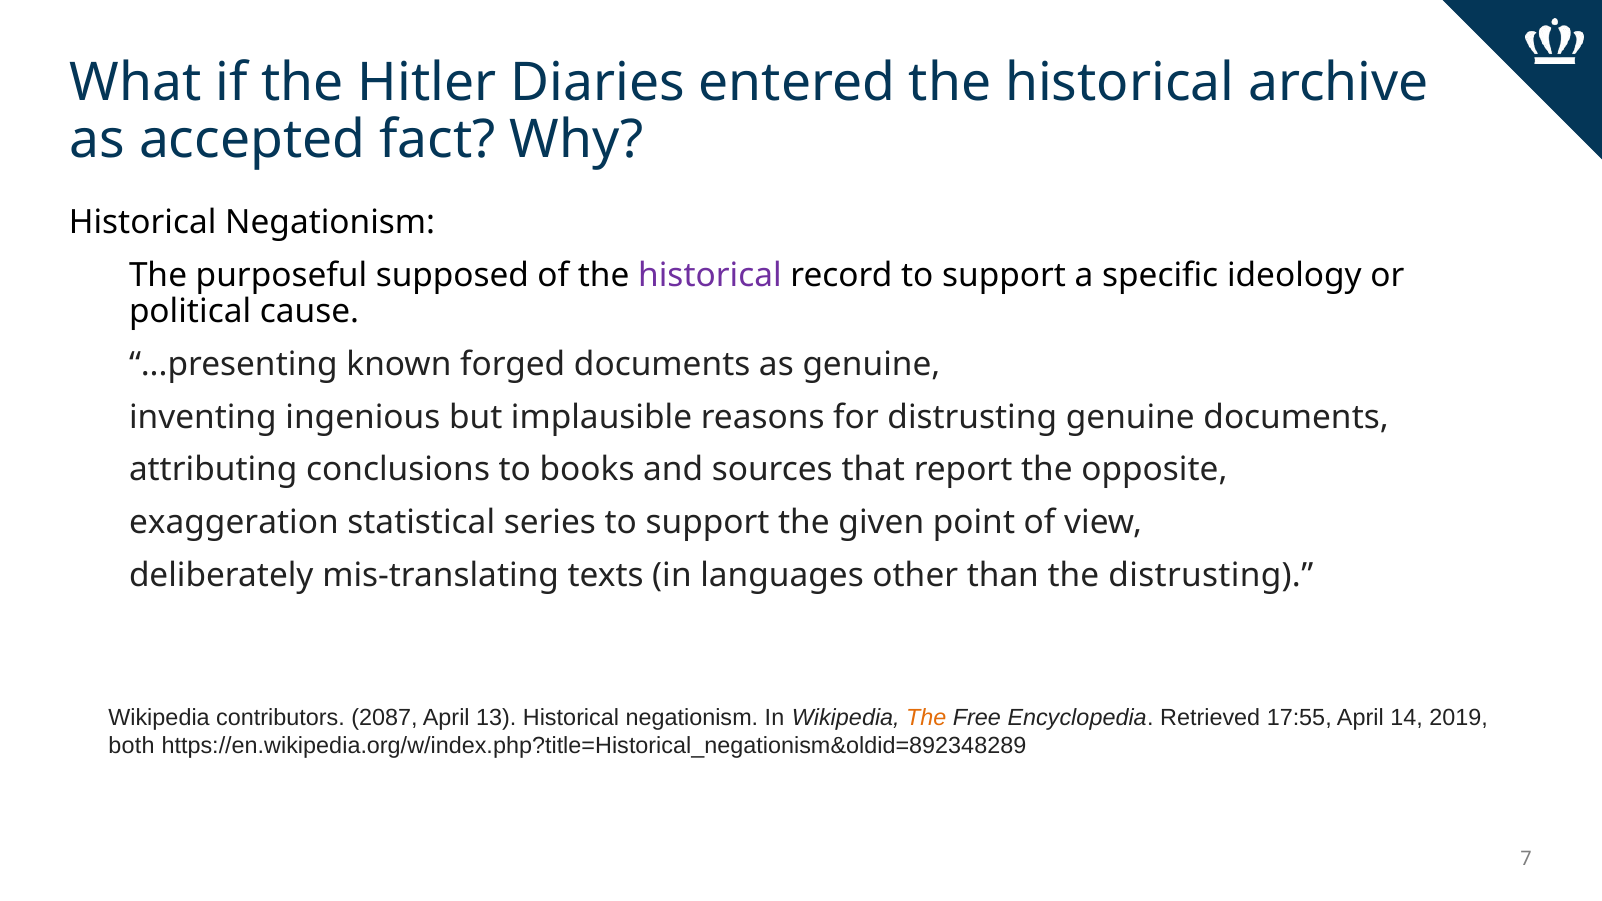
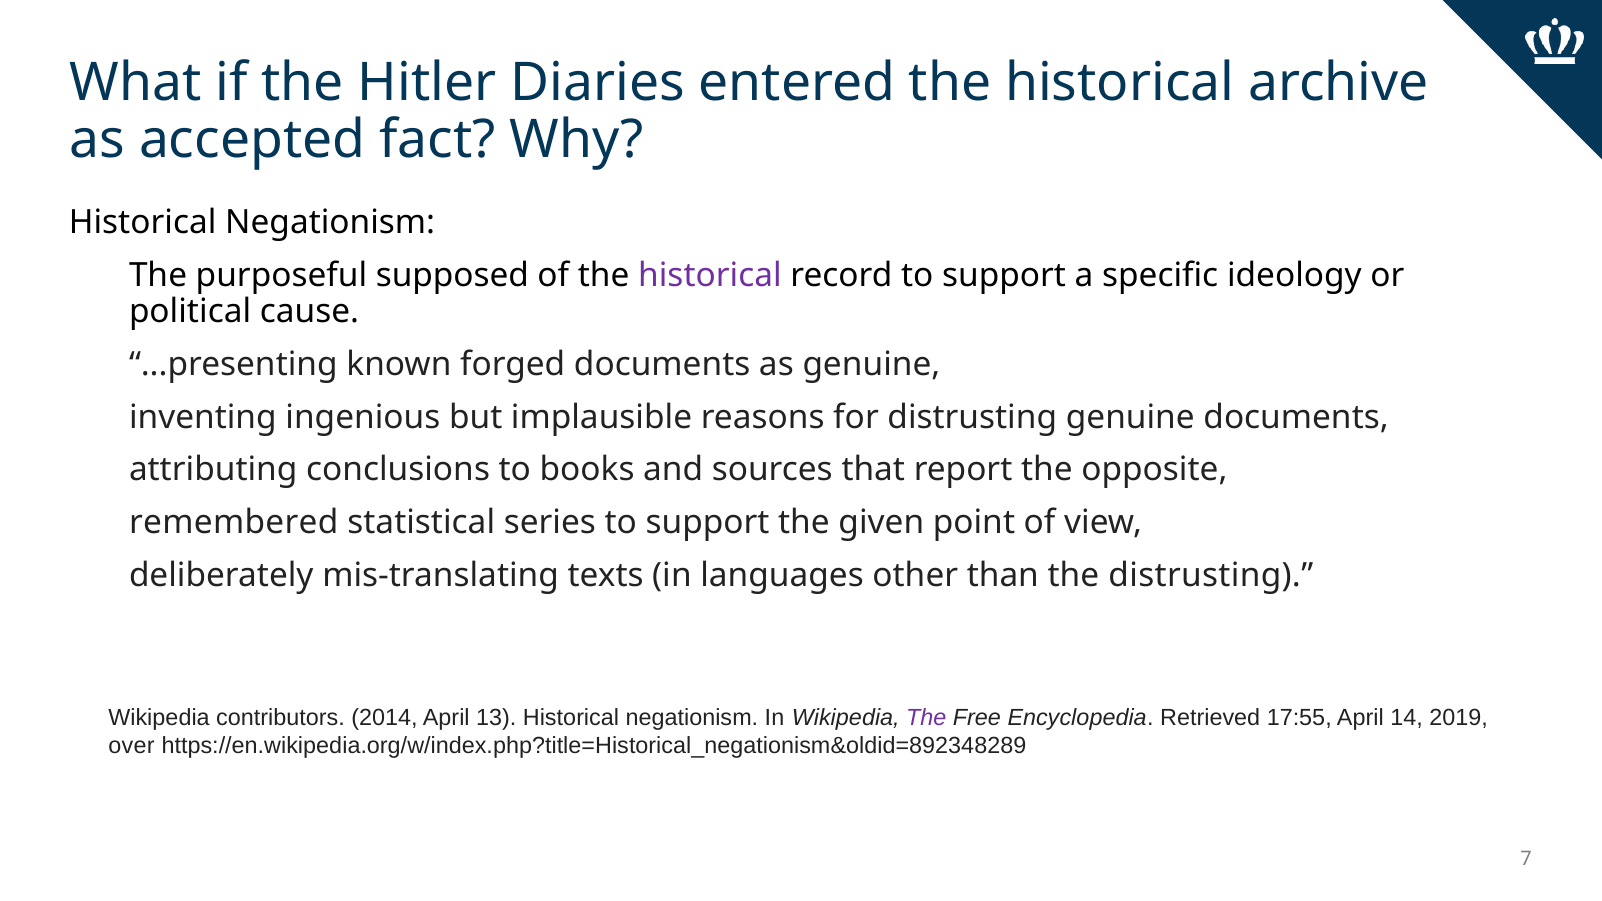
exaggeration: exaggeration -> remembered (234, 523)
2087: 2087 -> 2014 (384, 718)
The colour: orange -> purple (926, 718)
both: both -> over (132, 746)
